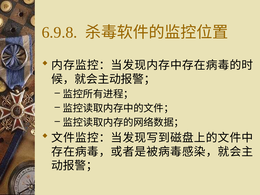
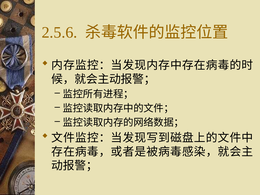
6.9.8: 6.9.8 -> 2.5.6 (59, 33)
